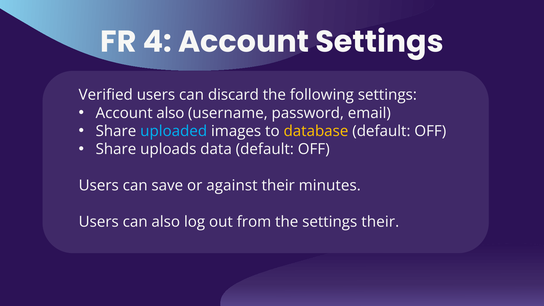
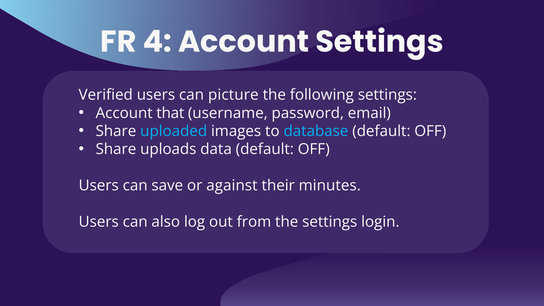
discard: discard -> picture (233, 95)
Account also: also -> that (170, 113)
database colour: yellow -> light blue (316, 131)
settings their: their -> login (380, 222)
